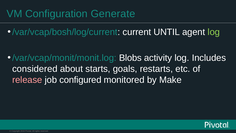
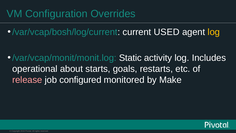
Generate: Generate -> Overrides (113, 14)
UNTIL: UNTIL -> USED (167, 32)
log colour: light green -> yellow (214, 32)
Blobs: Blobs -> Static (130, 58)
considered: considered -> operational (35, 69)
